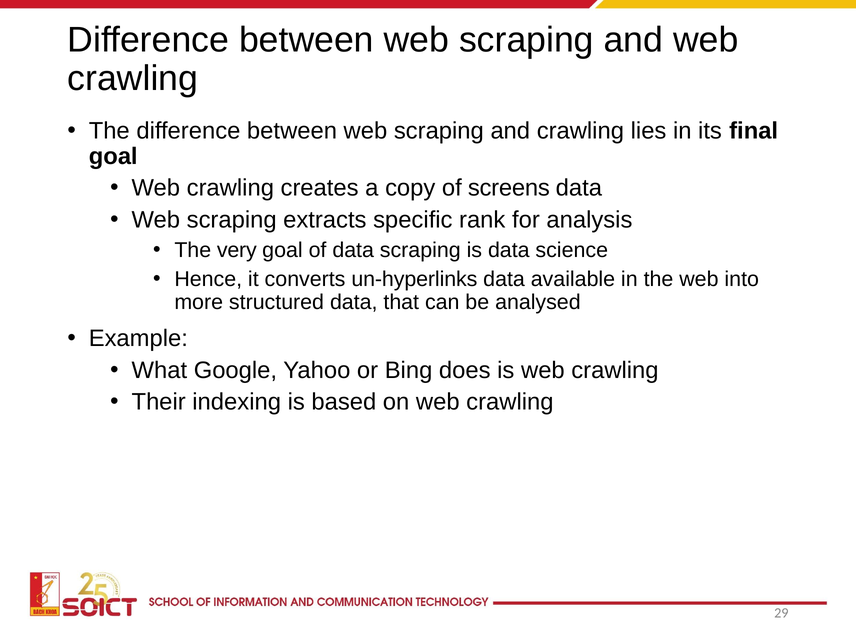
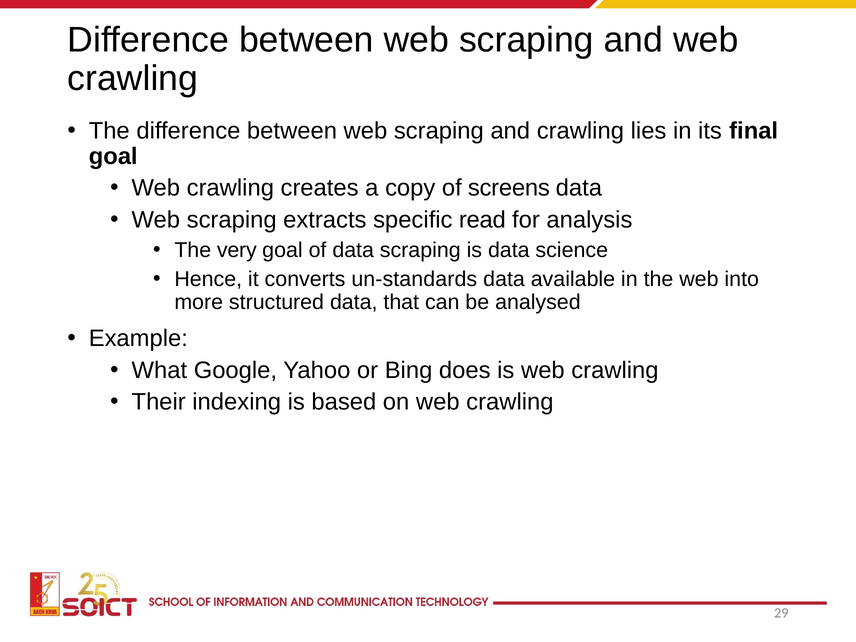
rank: rank -> read (482, 220)
un-hyperlinks: un-hyperlinks -> un-standards (414, 279)
